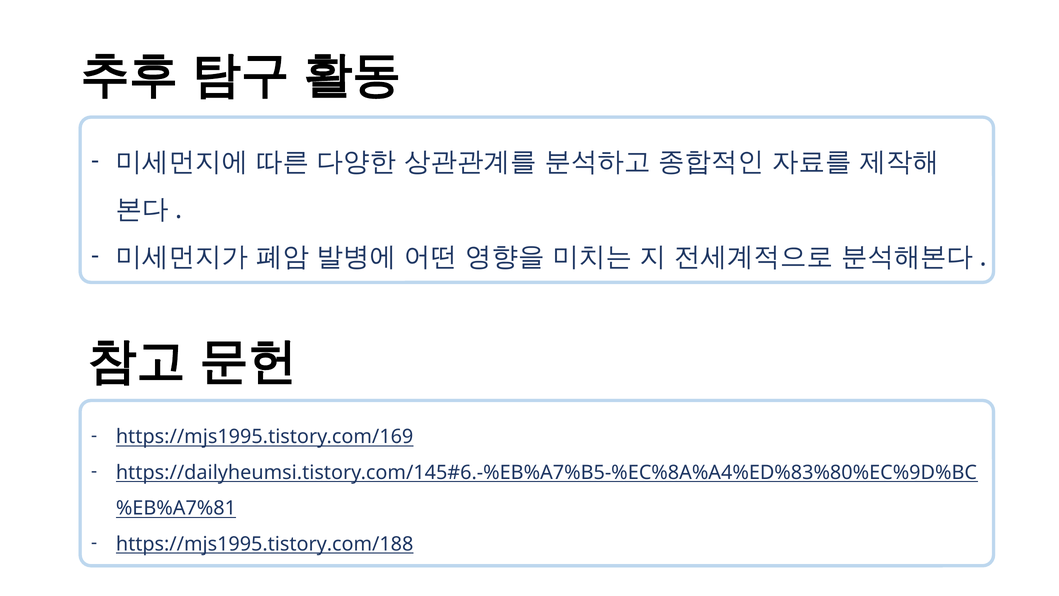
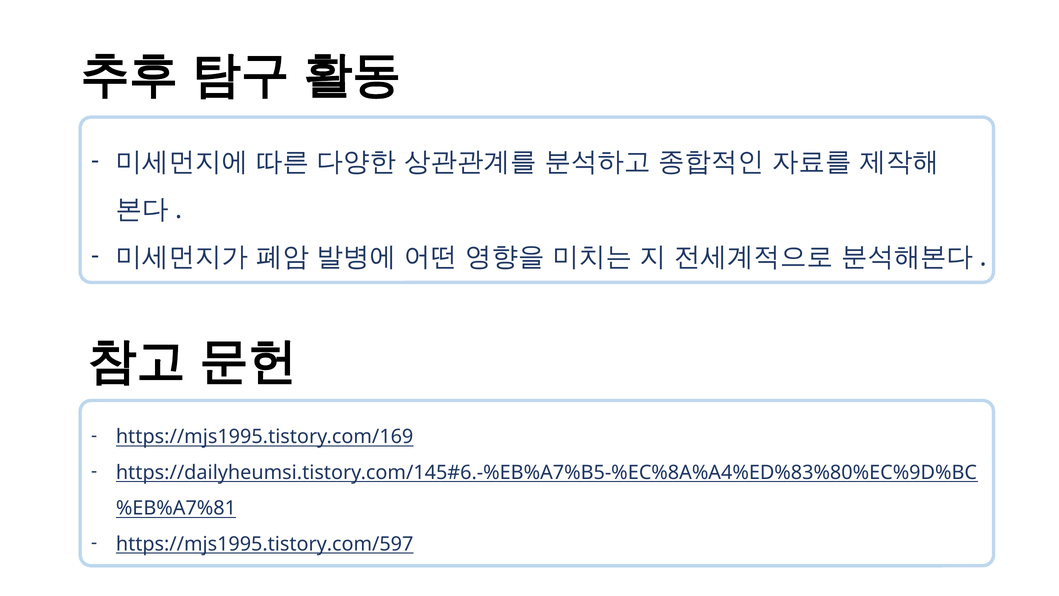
https://mjs1995.tistory.com/188: https://mjs1995.tistory.com/188 -> https://mjs1995.tistory.com/597 (265, 544)
